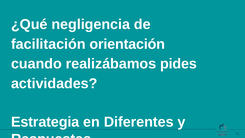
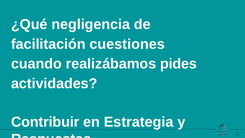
orientación: orientación -> cuestiones (127, 44)
Estrategia: Estrategia -> Contribuir (45, 122)
Diferentes: Diferentes -> Estrategia (139, 122)
